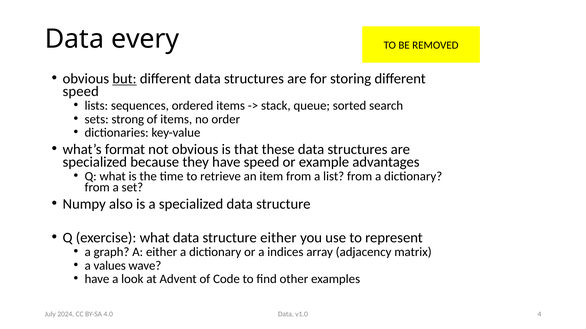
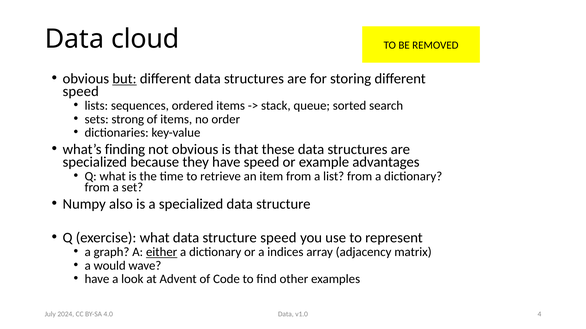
every: every -> cloud (145, 39)
format: format -> finding (125, 150)
structure either: either -> speed (278, 238)
either underline: none -> present (162, 253)
values: values -> would (110, 266)
